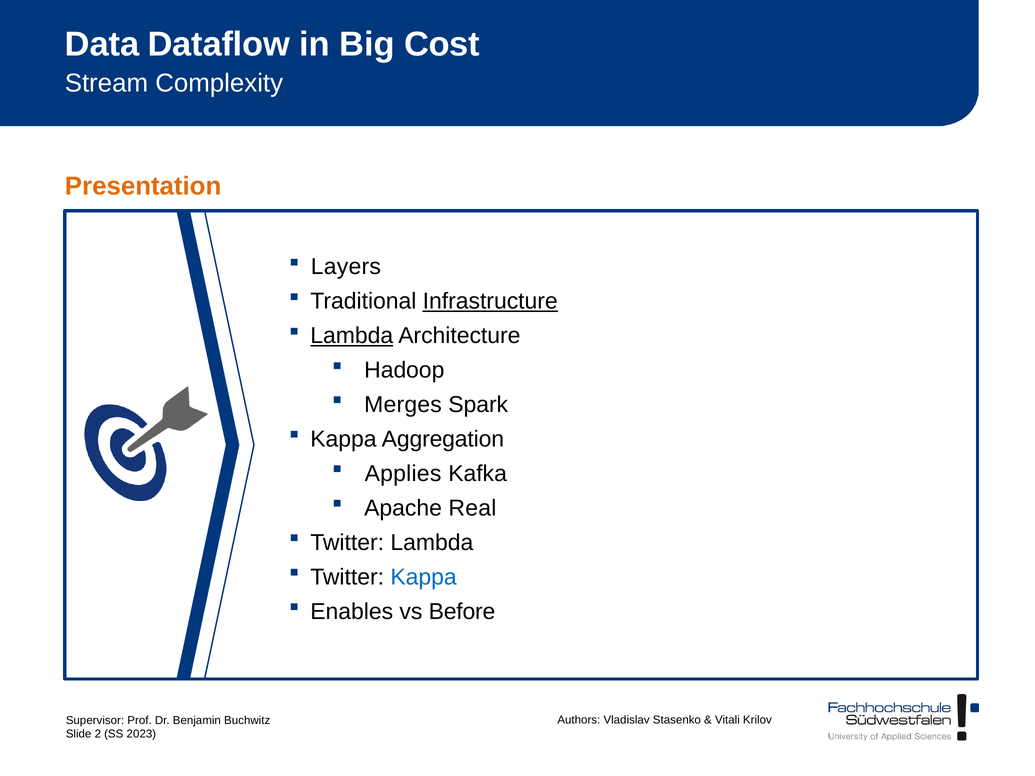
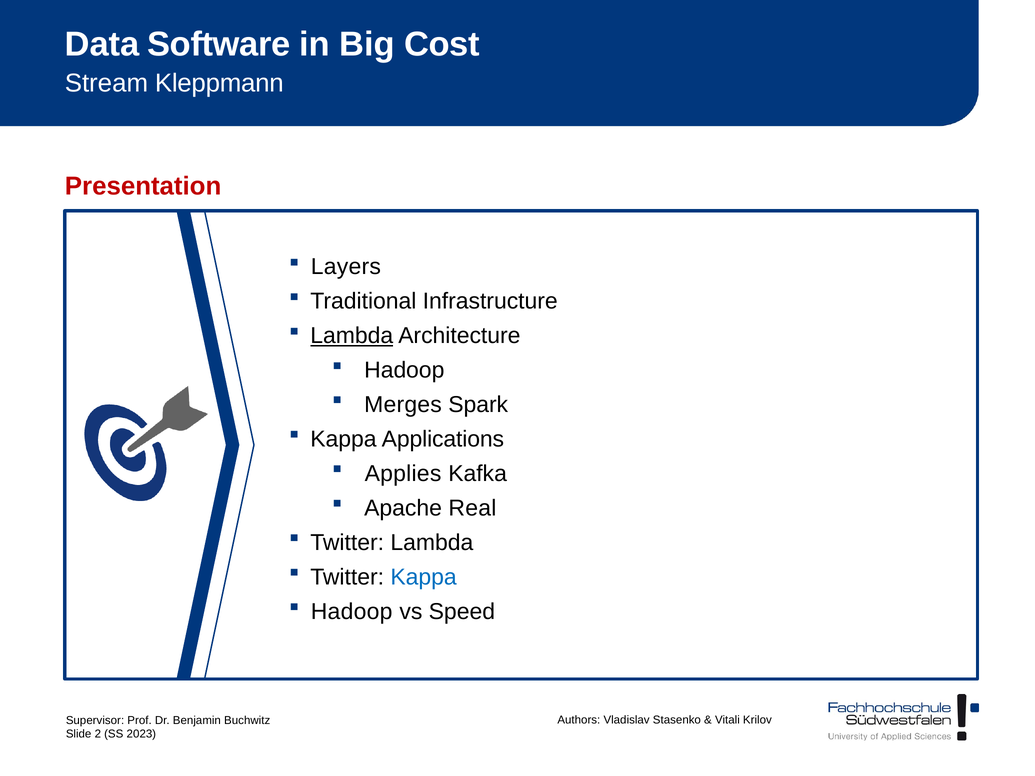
Dataflow: Dataflow -> Software (219, 44)
Complexity: Complexity -> Kleppmann (219, 83)
Presentation colour: orange -> red (143, 186)
Infrastructure underline: present -> none (490, 301)
Aggregation: Aggregation -> Applications (443, 439)
Enables: Enables -> Hadoop (352, 612)
Before: Before -> Speed (462, 612)
